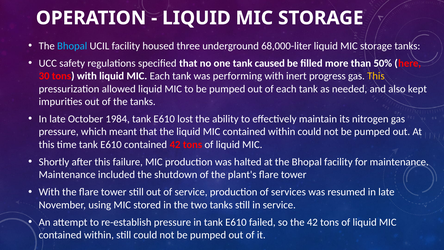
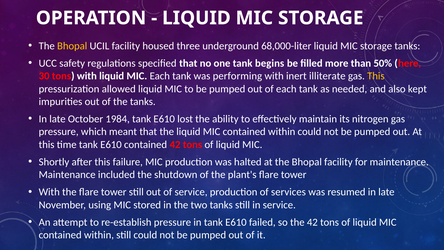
Bhopal colour: light blue -> yellow (72, 46)
caused: caused -> begins (270, 63)
progress: progress -> illiterate (327, 76)
